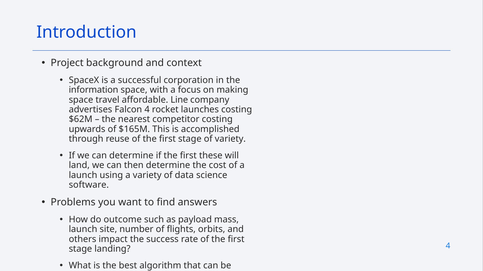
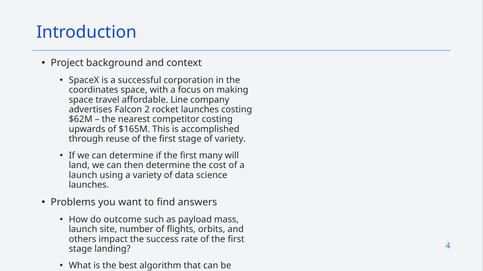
information: information -> coordinates (94, 90)
Falcon 4: 4 -> 2 (147, 110)
these: these -> many (211, 156)
software: software -> launches (89, 185)
